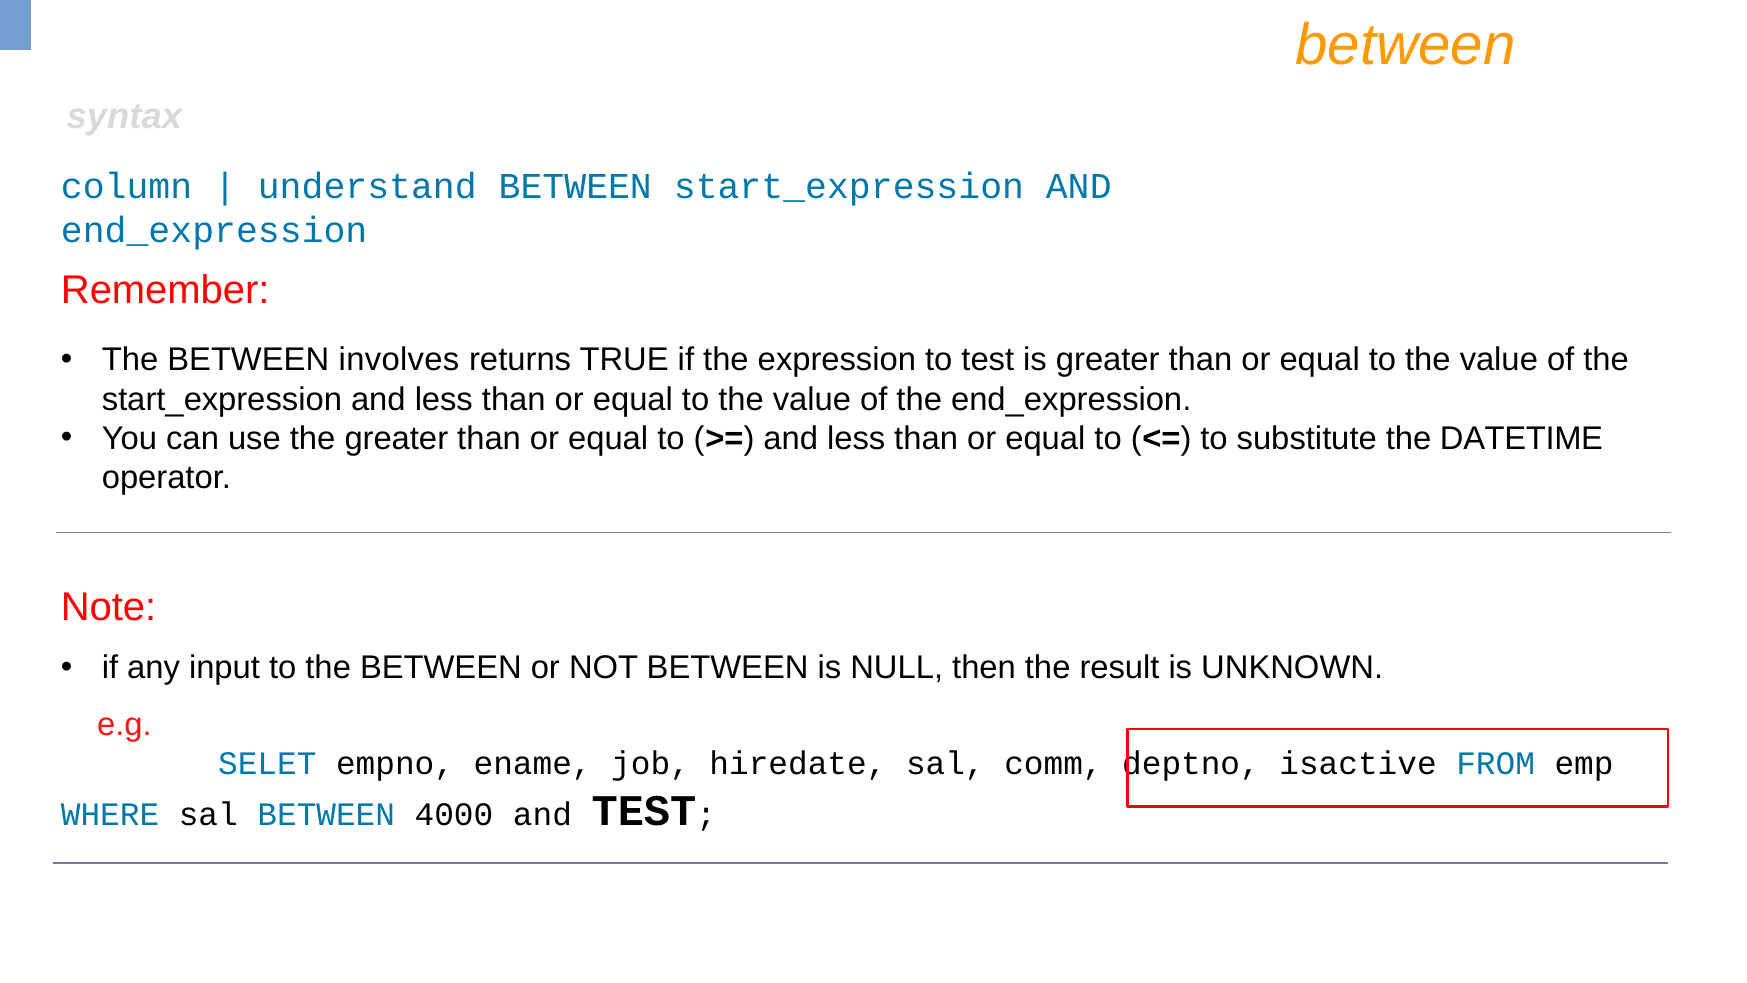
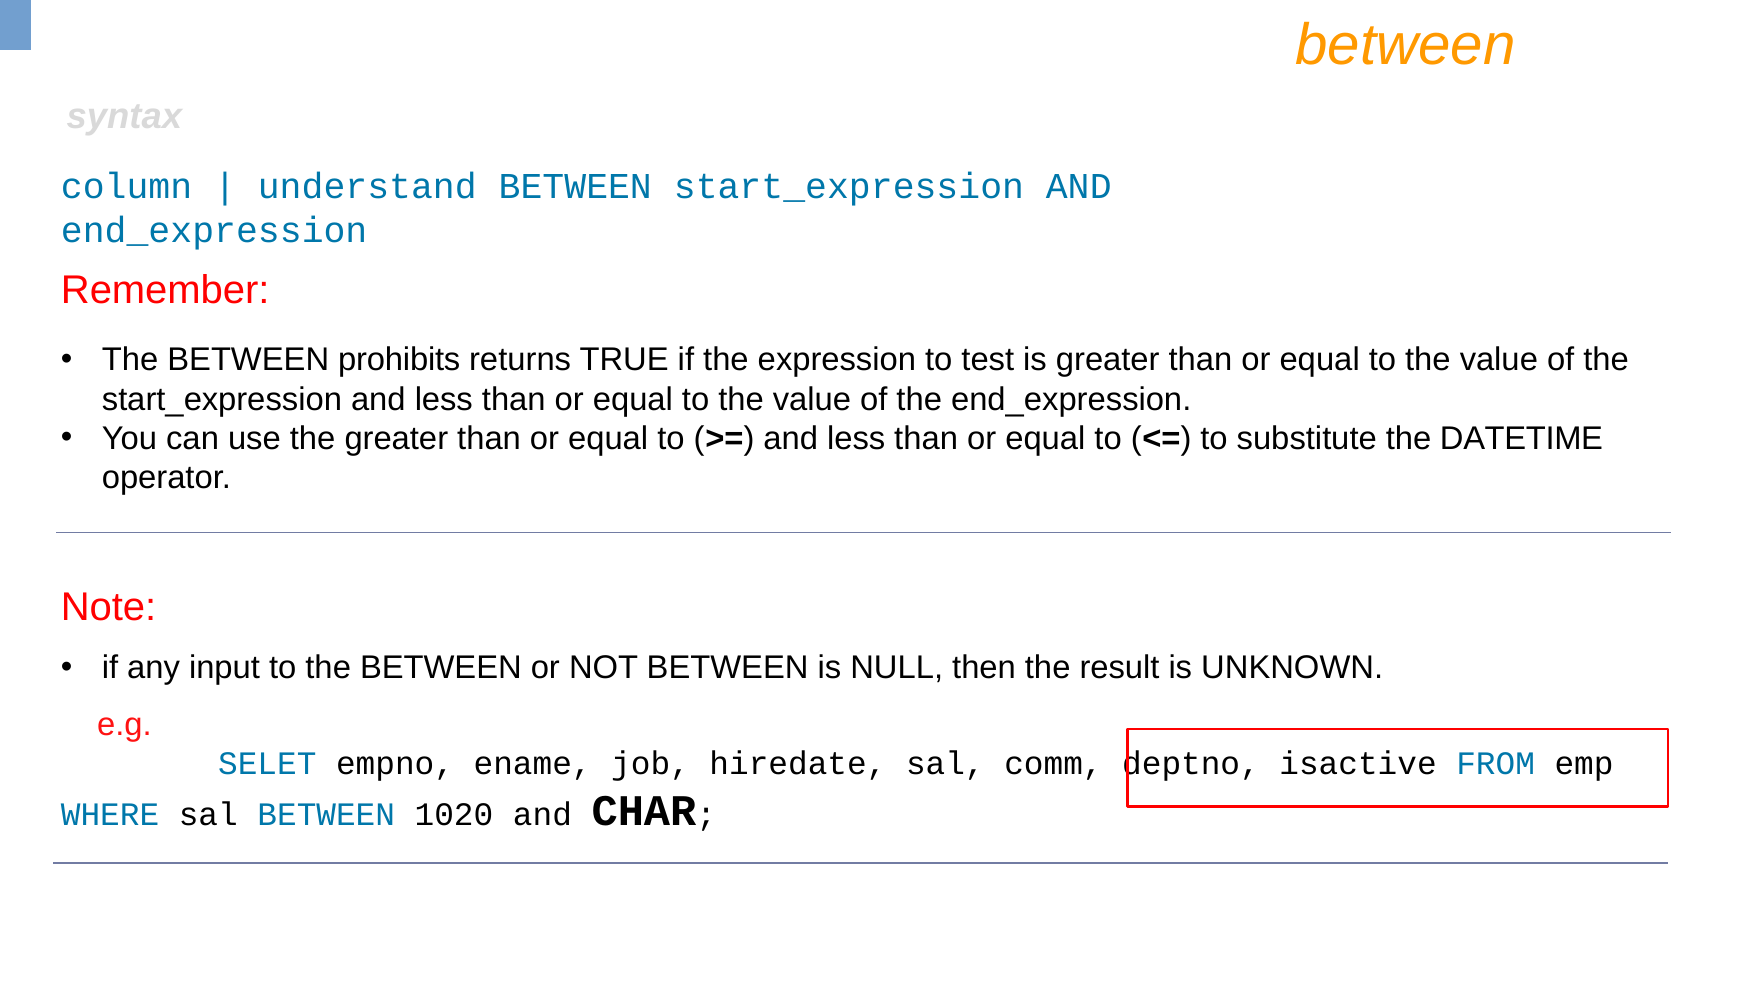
involves: involves -> prohibits (399, 360)
4000: 4000 -> 1020 (454, 814)
and TEST: TEST -> CHAR (644, 810)
